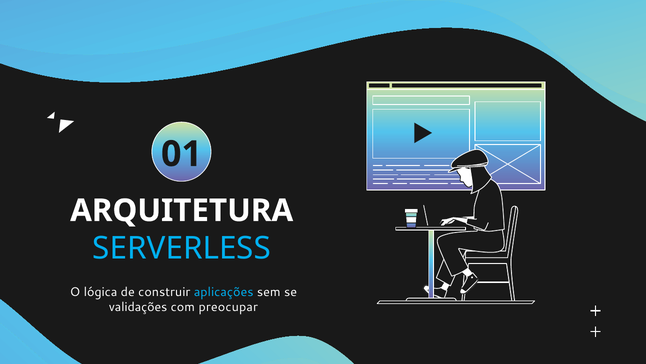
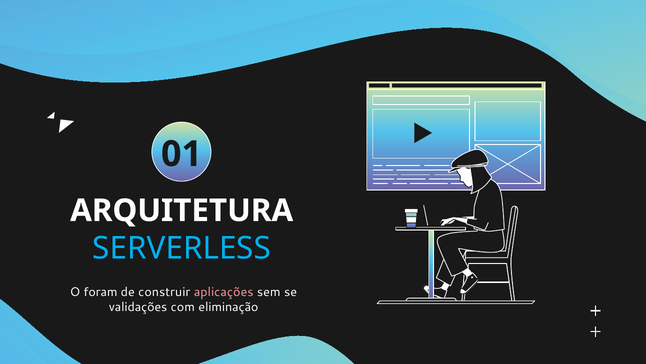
lógica: lógica -> foram (101, 292)
aplicações colour: light blue -> pink (224, 292)
preocupar: preocupar -> eliminação (228, 307)
